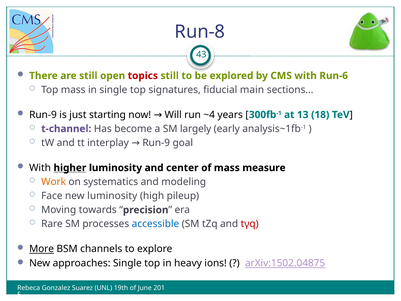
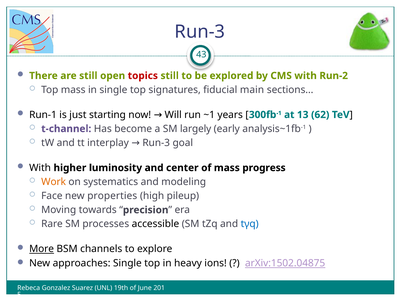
Run-8: Run-8 -> Run-3 (200, 32)
Run-6: Run-6 -> Run-2 (334, 76)
Run-9: Run-9 -> Run-1 (43, 115)
~4: ~4 -> ~1 (209, 115)
18: 18 -> 62 (320, 115)
interplay Run-9: Run-9 -> Run-3 (156, 143)
higher underline: present -> none (70, 168)
measure: measure -> progress (264, 168)
new luminosity: luminosity -> properties (112, 196)
accessible colour: blue -> black (155, 224)
tγq colour: red -> blue (250, 224)
